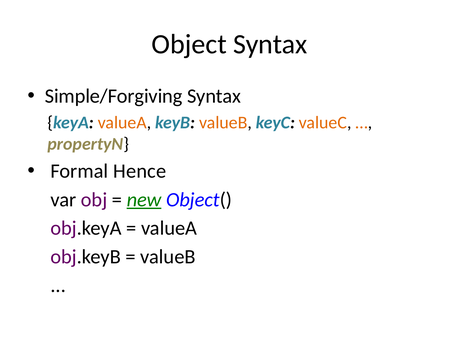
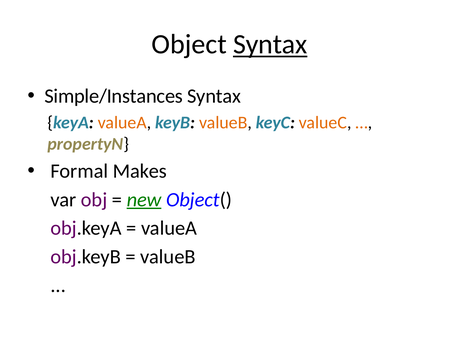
Syntax underline: none -> present (270, 44)
Simple/Forgiving: Simple/Forgiving -> Simple/Instances (114, 96)
Hence: Hence -> Makes (140, 171)
